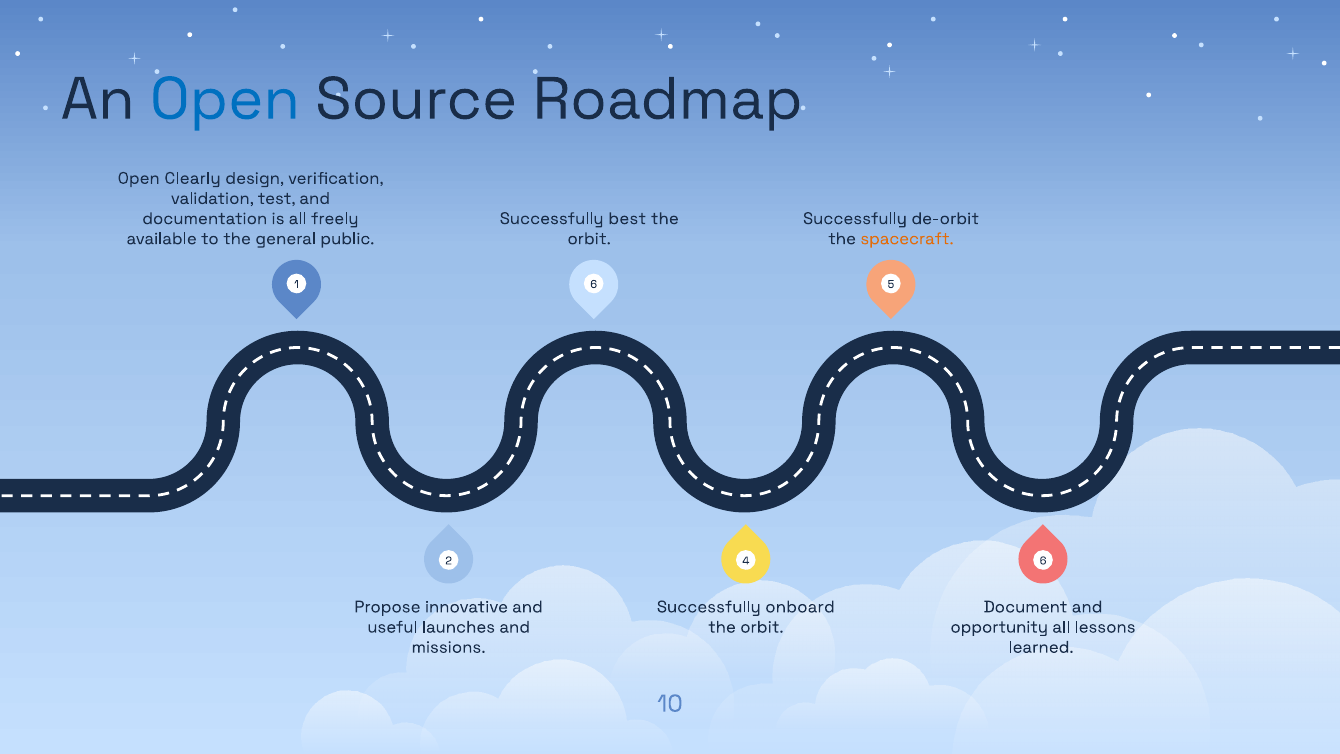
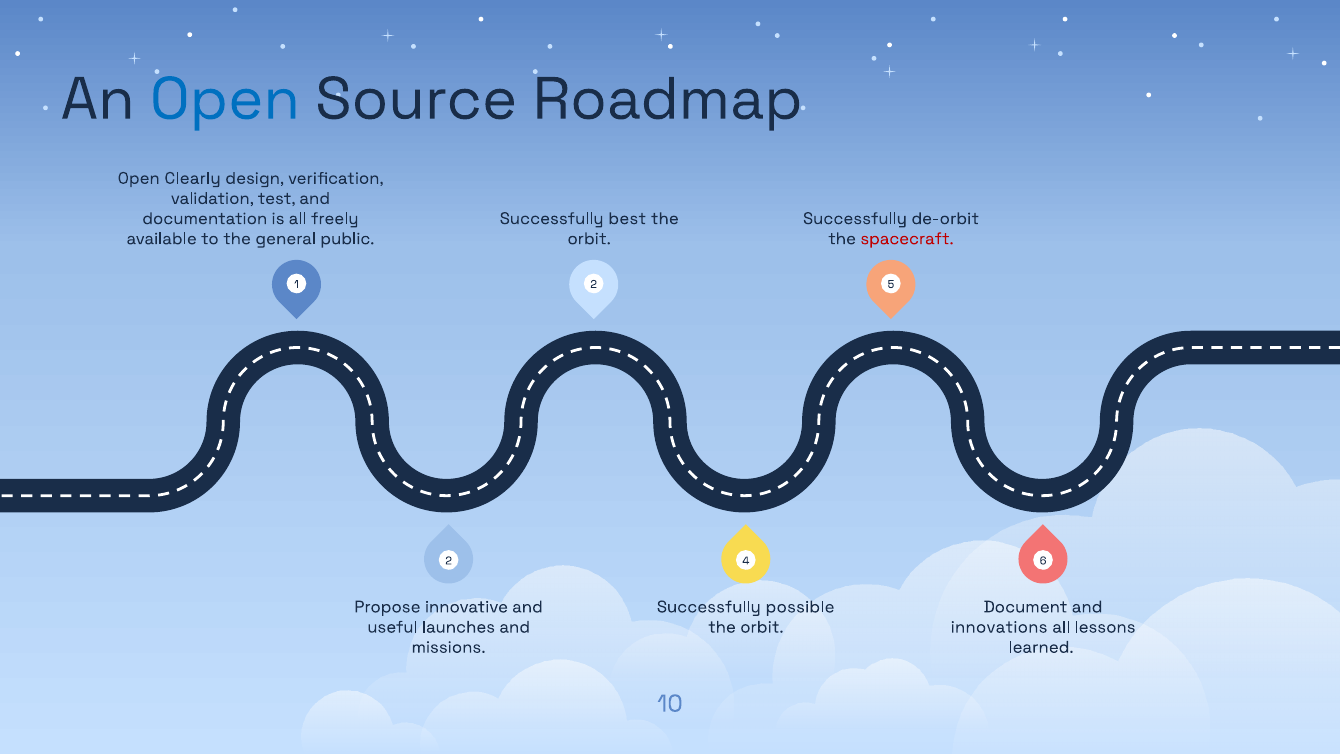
spacecraft colour: orange -> red (907, 239)
1 6: 6 -> 2 (594, 284)
onboard: onboard -> possible (800, 607)
opportunity: opportunity -> innovations (999, 627)
